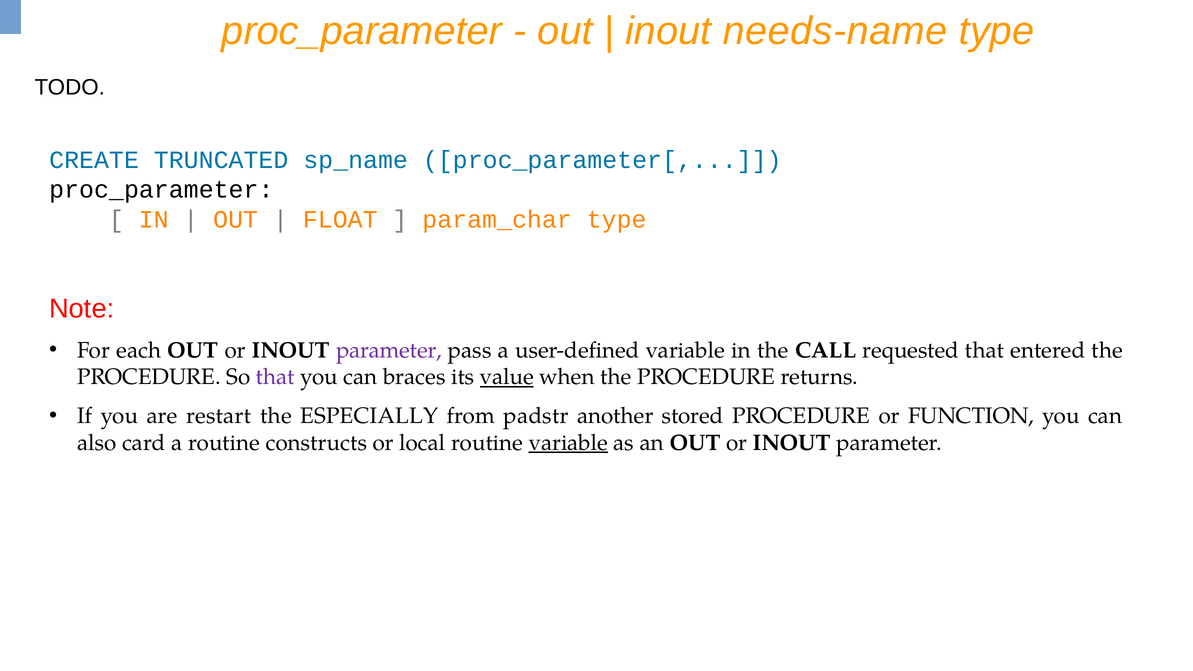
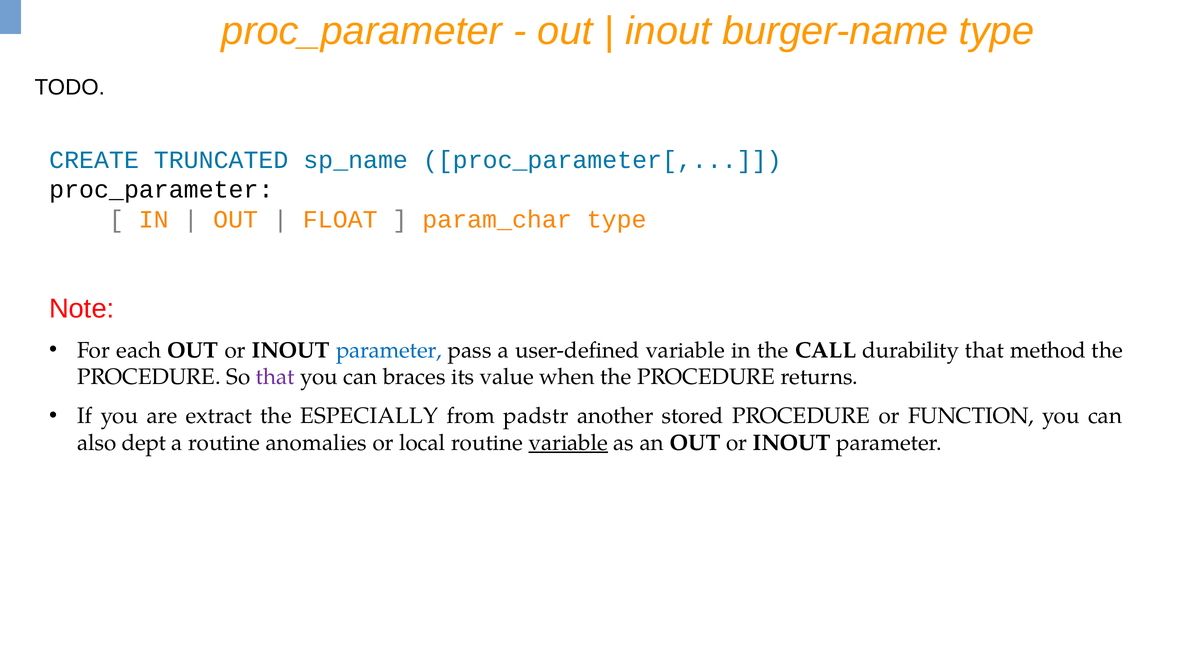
needs-name: needs-name -> burger-name (835, 31)
parameter colour: purple -> blue (389, 350)
requested: requested -> durability (911, 350)
entered: entered -> method (1048, 350)
value underline: present -> none (507, 377)
restart: restart -> extract (219, 416)
card: card -> dept (144, 443)
constructs: constructs -> anomalies (316, 443)
